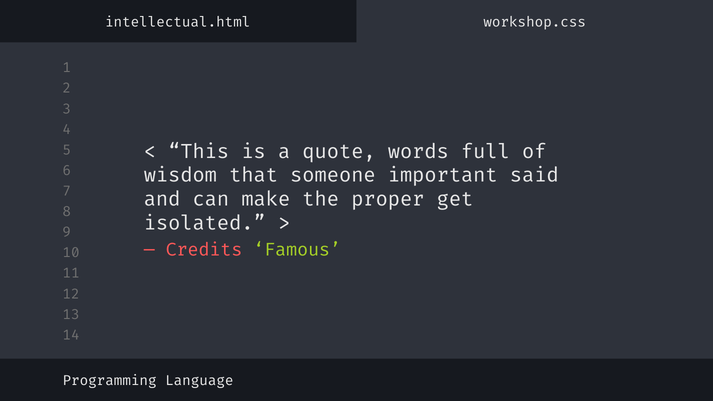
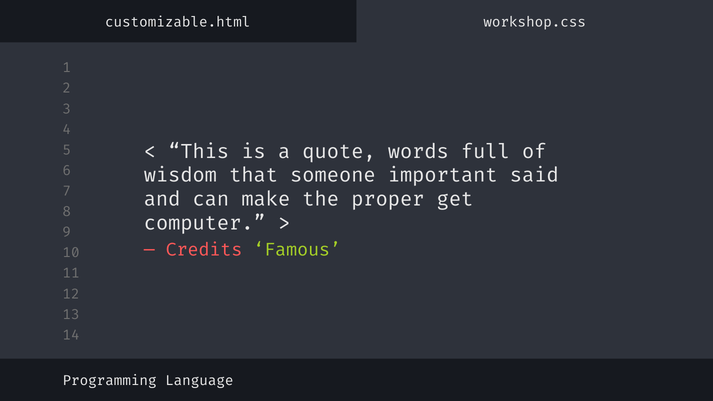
intellectual.html: intellectual.html -> customizable.html (178, 22)
isolated: isolated -> computer (205, 223)
